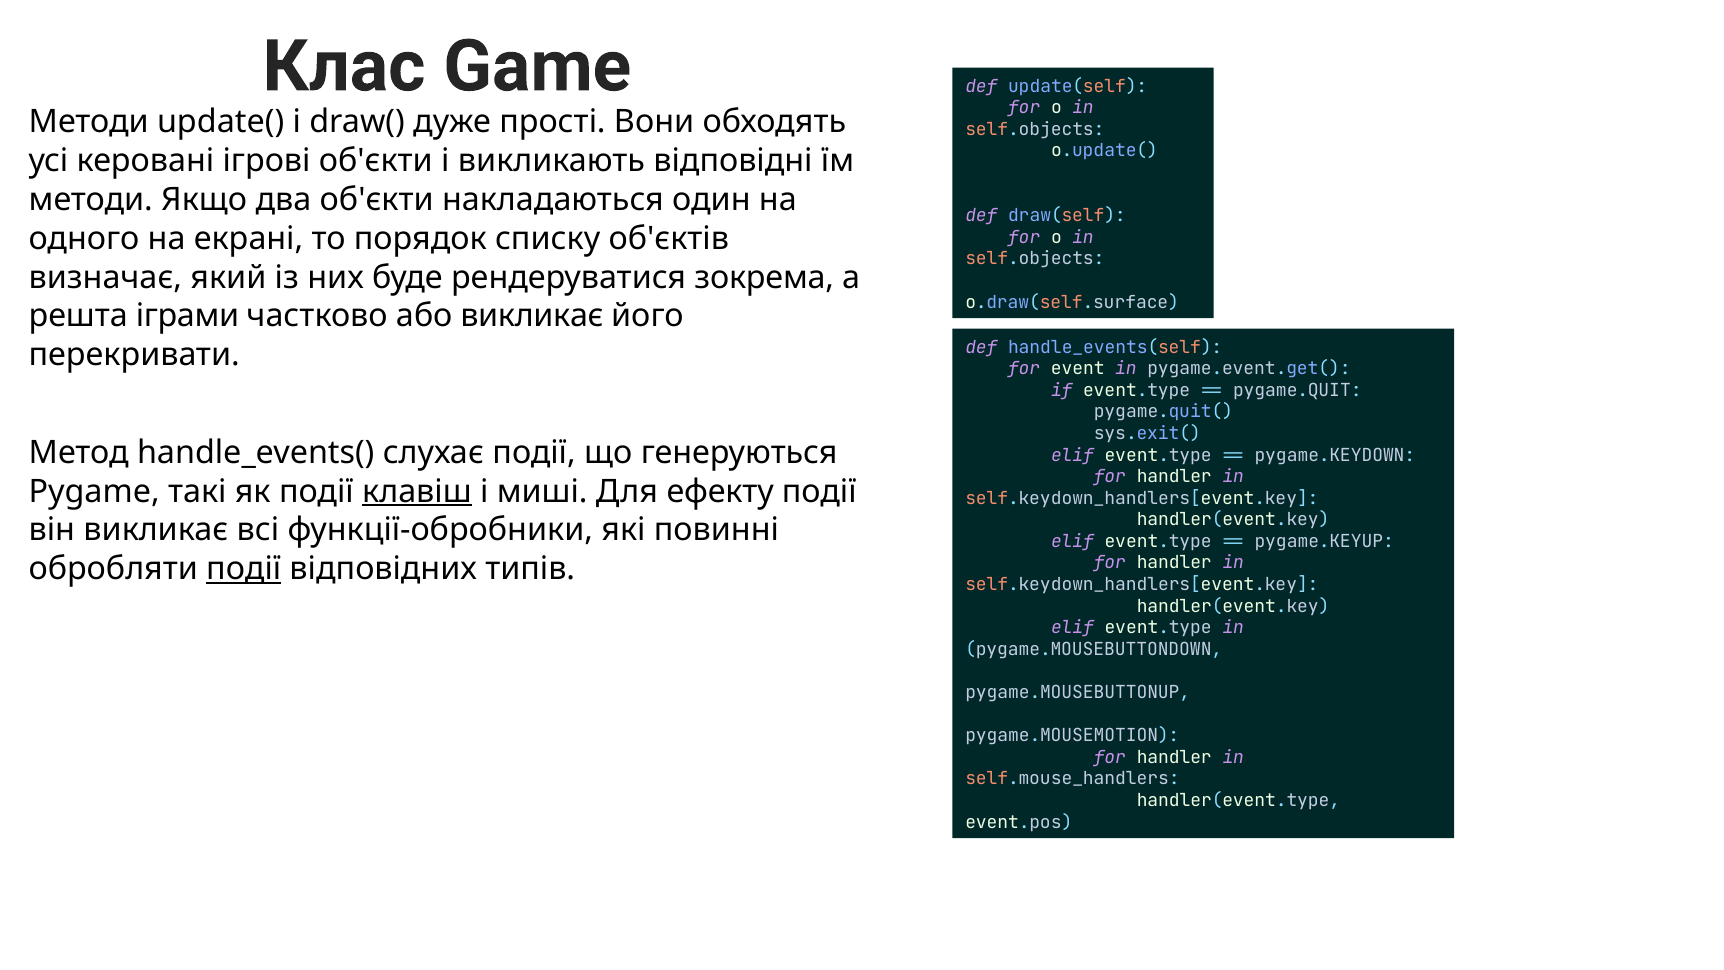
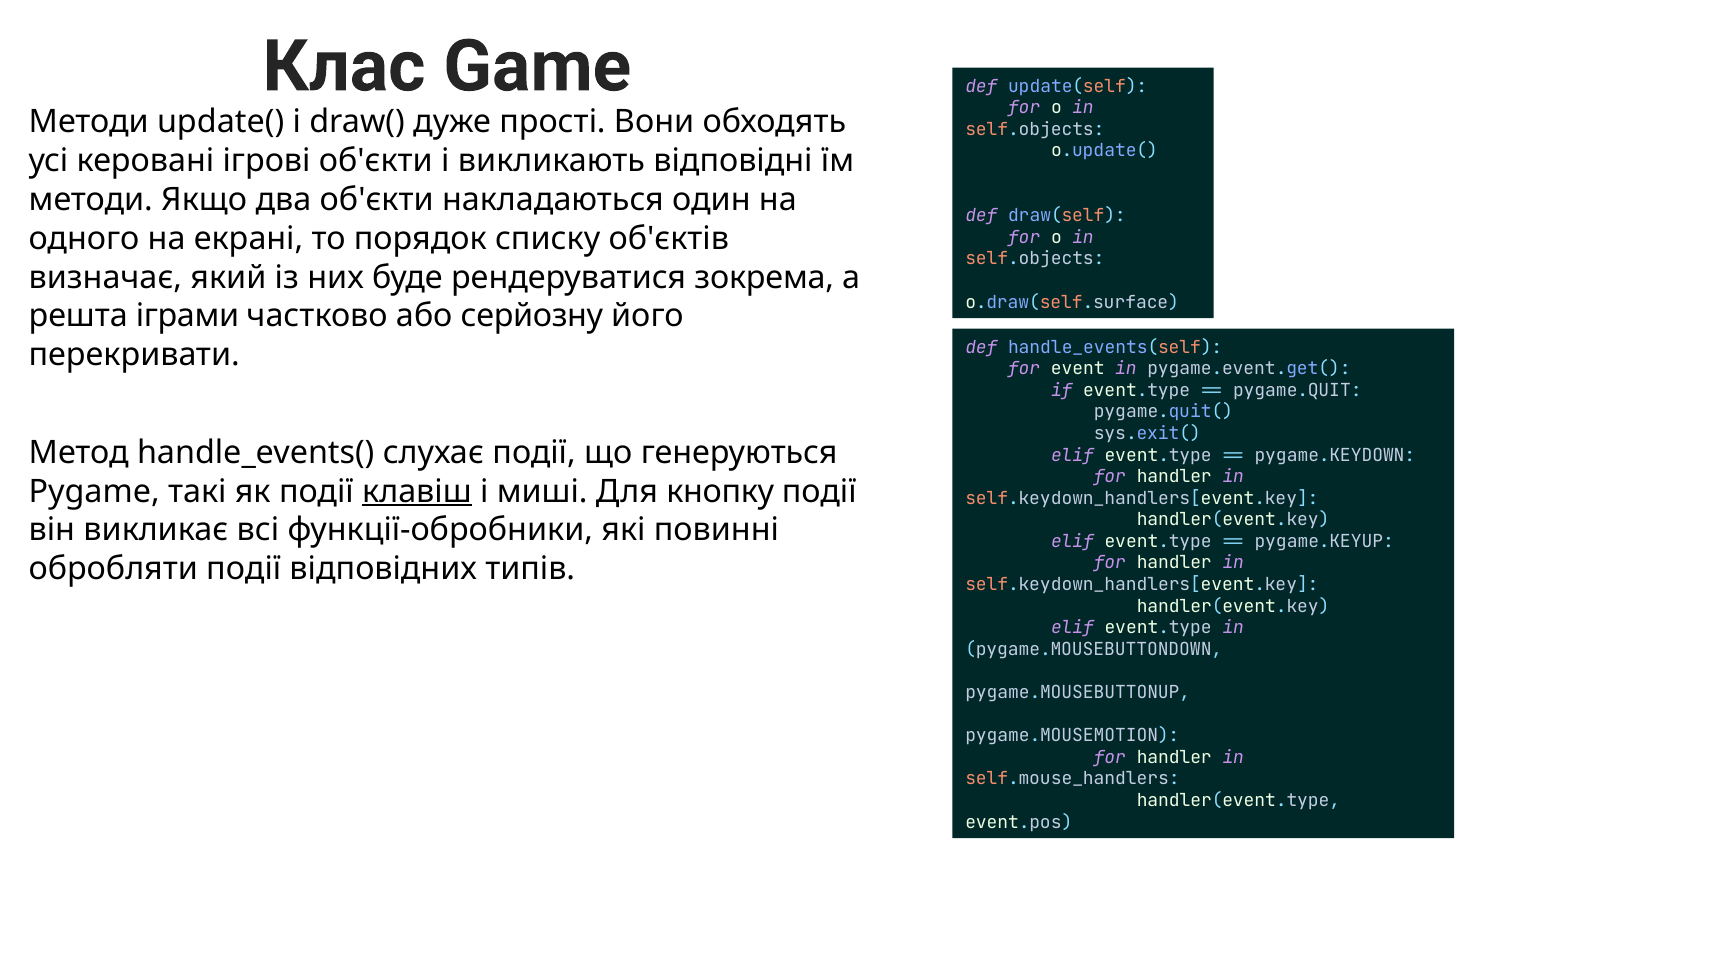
або викликає: викликає -> серйозну (532, 316)
ефекту: ефекту -> кнопку (720, 491)
події underline: present -> none (244, 569)
